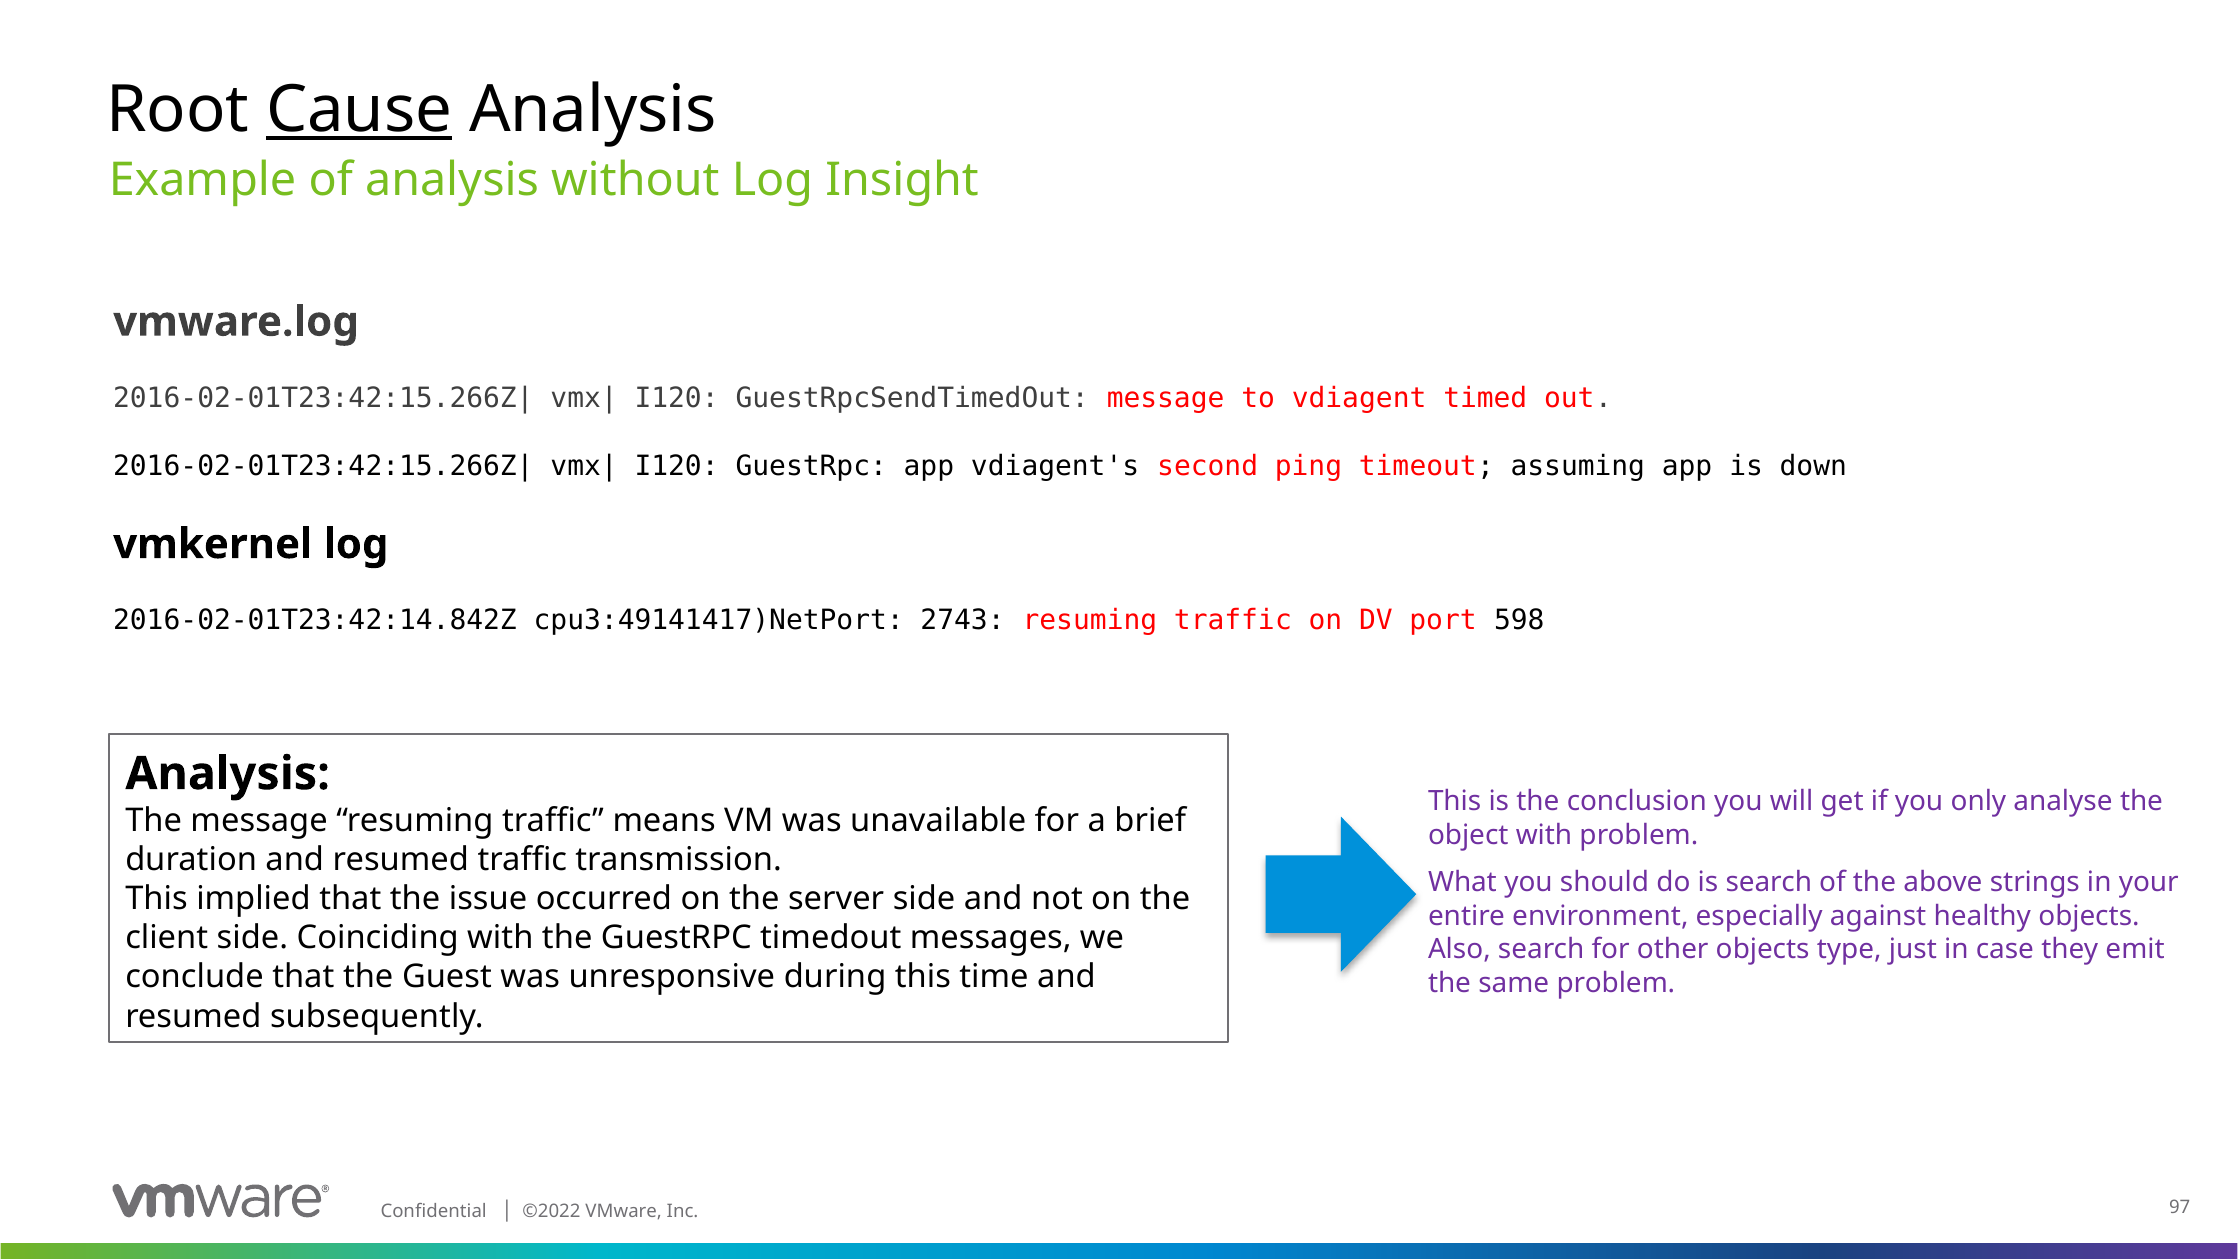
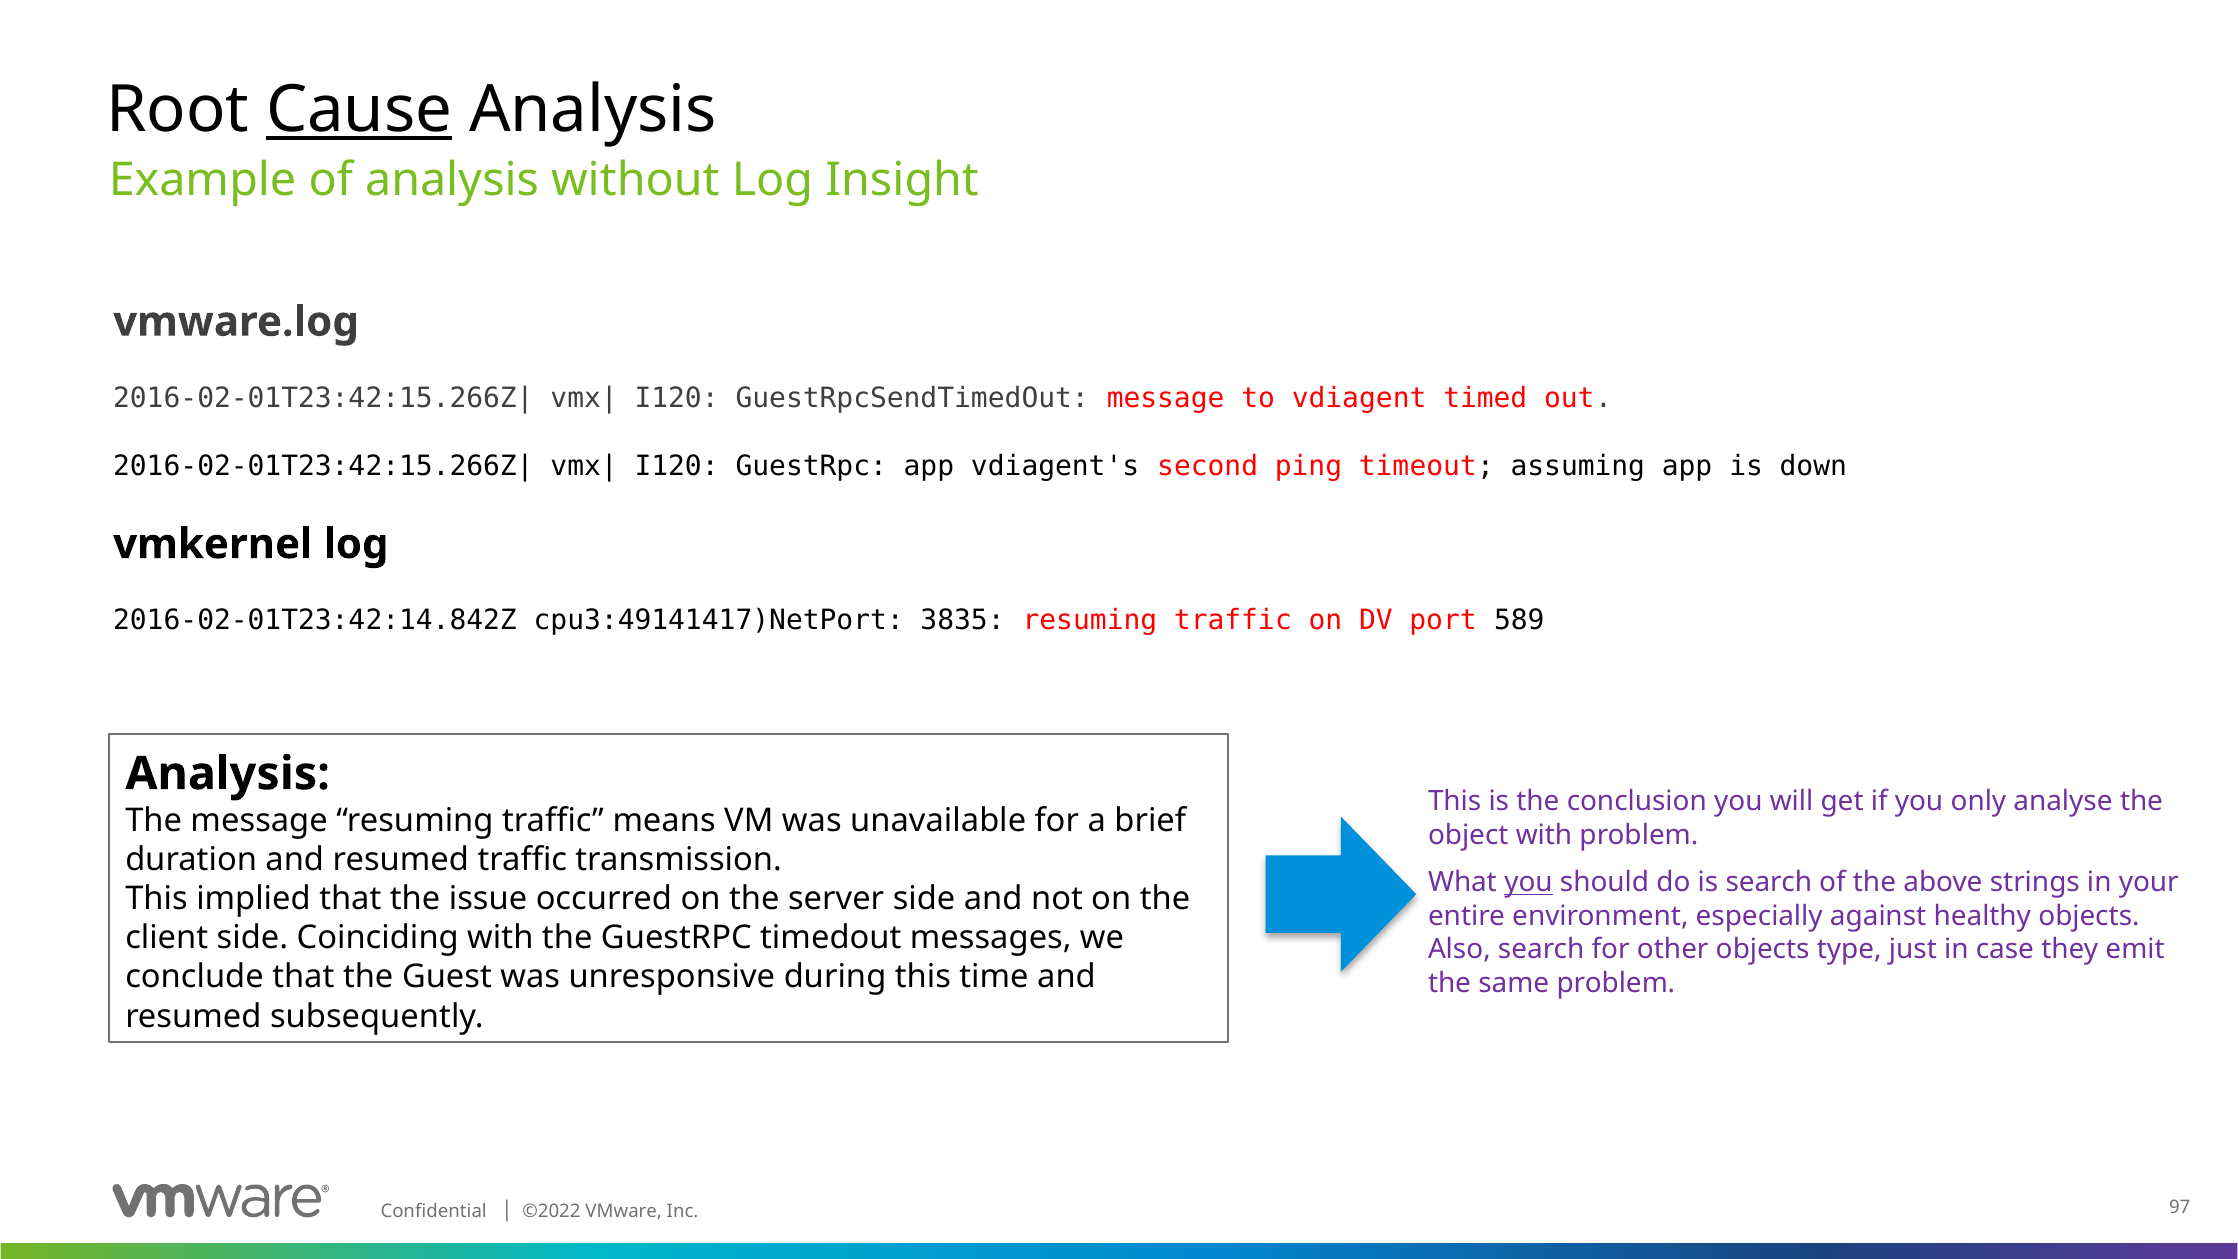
2743: 2743 -> 3835 (963, 620)
598: 598 -> 589 (1519, 620)
you underline: none -> present (1528, 882)
